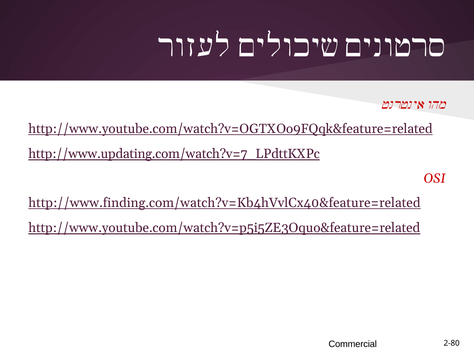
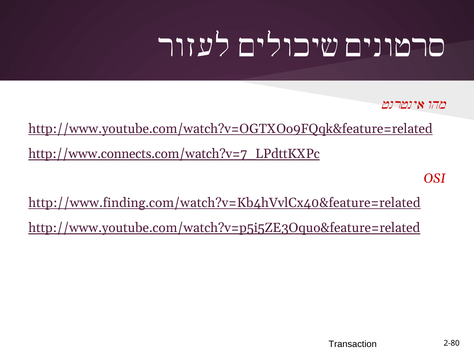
http://www.updating.com/watch?v=7_LPdttKXPc: http://www.updating.com/watch?v=7_LPdttKXPc -> http://www.connects.com/watch?v=7_LPdttKXPc (174, 154)
Commercial: Commercial -> Transaction (353, 344)
